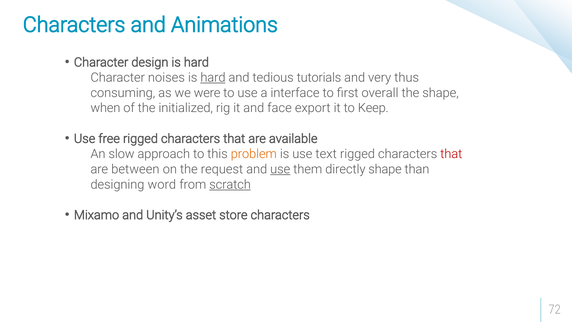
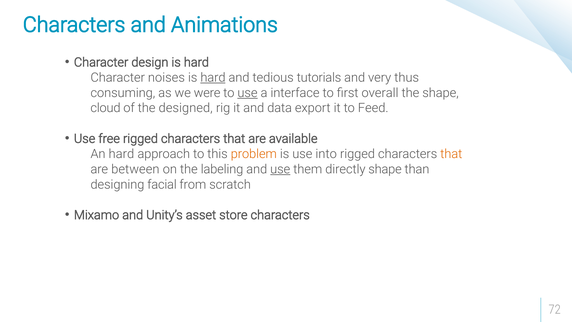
use underline: none -> present (247, 93)
when: when -> cloud (105, 108)
initialized: initialized -> designed (186, 108)
face: face -> data (280, 108)
Keep: Keep -> Feed (373, 108)
An slow: slow -> hard (121, 154)
text: text -> into (326, 154)
that colour: red -> orange (451, 154)
request: request -> labeling (222, 169)
word: word -> facial (162, 184)
scratch underline: present -> none (230, 184)
